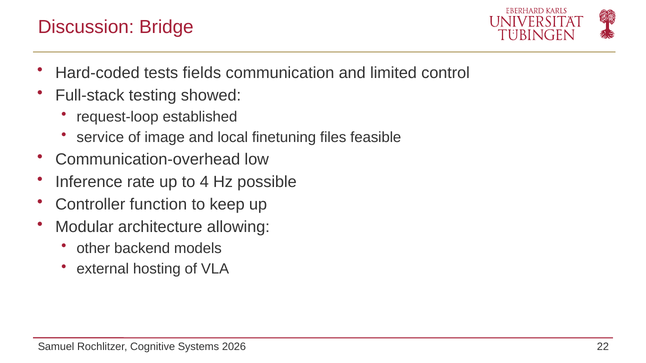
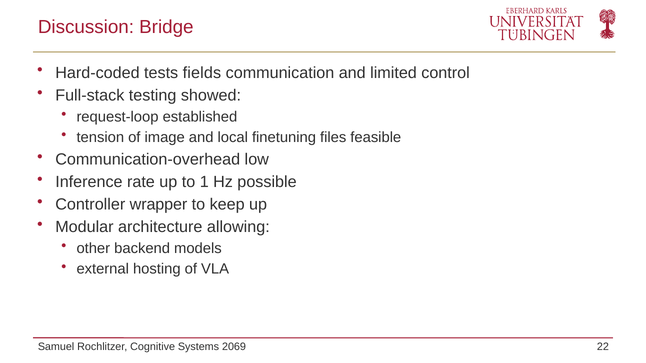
service: service -> tension (100, 138)
4: 4 -> 1 (204, 182)
function: function -> wrapper (159, 205)
2026: 2026 -> 2069 (234, 347)
